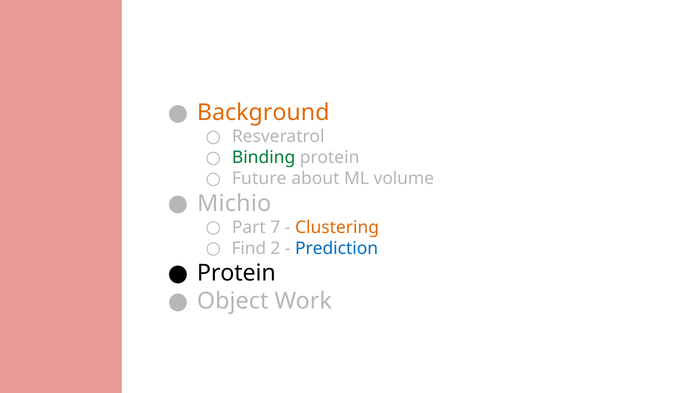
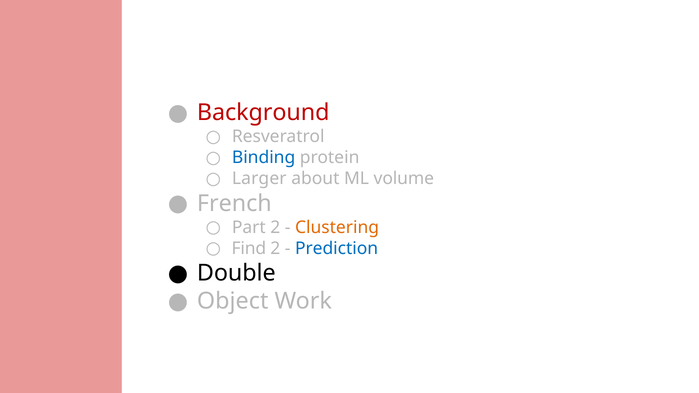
Background colour: orange -> red (263, 113)
Binding colour: green -> blue (264, 158)
Future: Future -> Larger (259, 179)
Michio: Michio -> French (234, 204)
Part 7: 7 -> 2 (275, 228)
Protein: Protein -> Double (236, 273)
